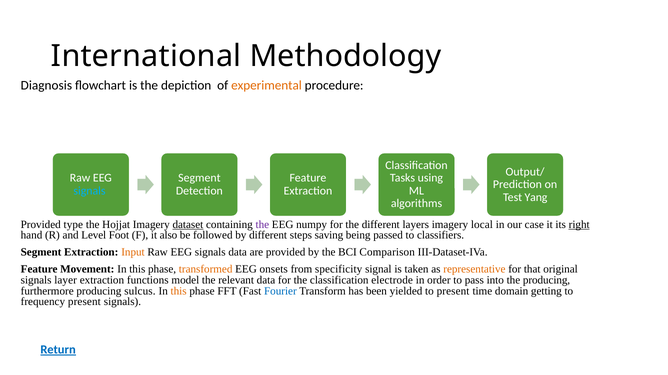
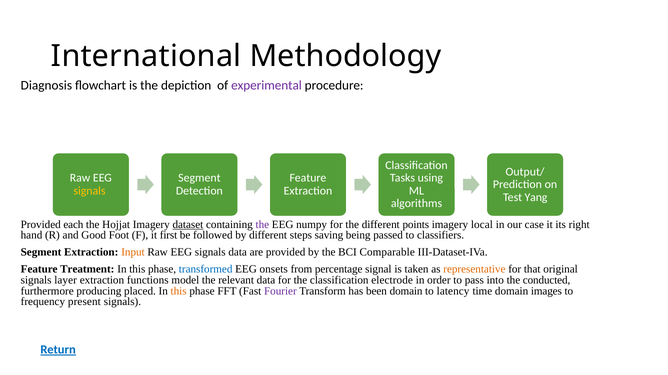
experimental colour: orange -> purple (266, 85)
signals colour: light blue -> yellow (89, 191)
type: type -> each (73, 225)
layers: layers -> points (416, 225)
right underline: present -> none (579, 225)
Level: Level -> Good (94, 236)
also: also -> first (169, 236)
Comparison: Comparison -> Comparable (387, 253)
Movement: Movement -> Treatment (87, 270)
transformed colour: orange -> blue (206, 270)
specificity: specificity -> percentage (339, 270)
the producing: producing -> conducted (547, 281)
sulcus: sulcus -> placed (140, 291)
Fourier colour: blue -> purple (280, 291)
been yielded: yielded -> domain (406, 291)
to present: present -> latency (453, 291)
getting: getting -> images (546, 291)
